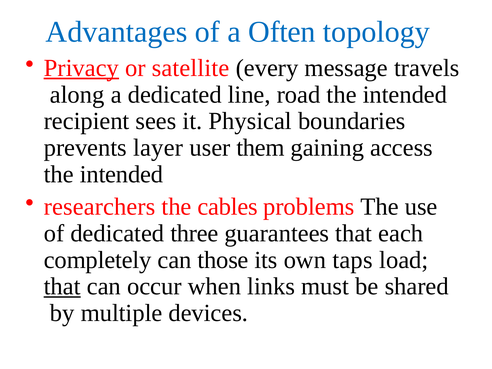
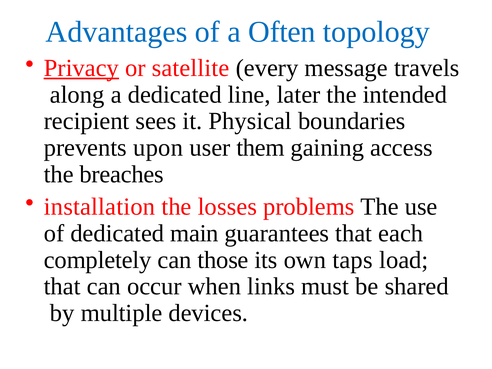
road: road -> later (299, 95)
layer: layer -> upon (158, 148)
intended: intended -> breaches (122, 174)
researchers: researchers -> installation (100, 207)
cables: cables -> losses (227, 207)
three: three -> main (194, 233)
that underline: present -> none (62, 287)
